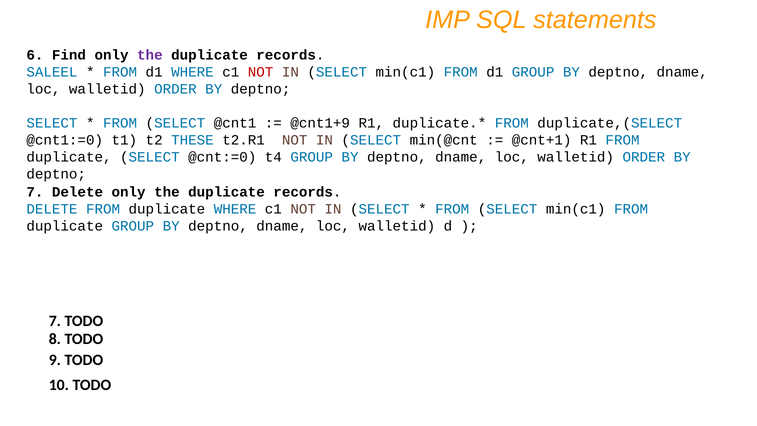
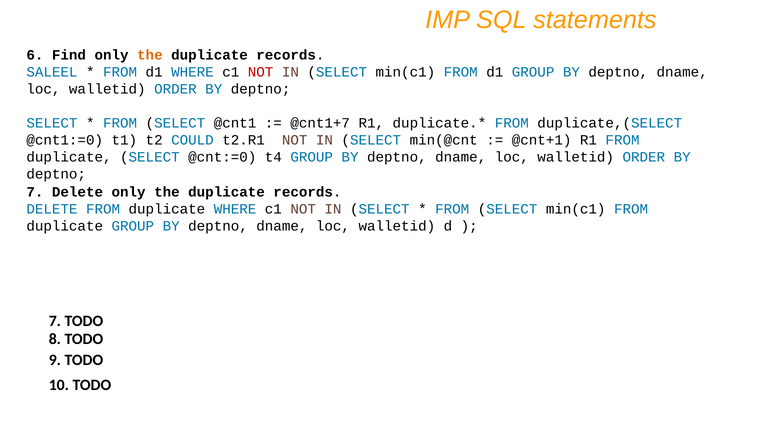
the colour: purple -> orange (150, 55)
@cnt1+9: @cnt1+9 -> @cnt1+7 (320, 123)
THESE: THESE -> COULD (192, 140)
